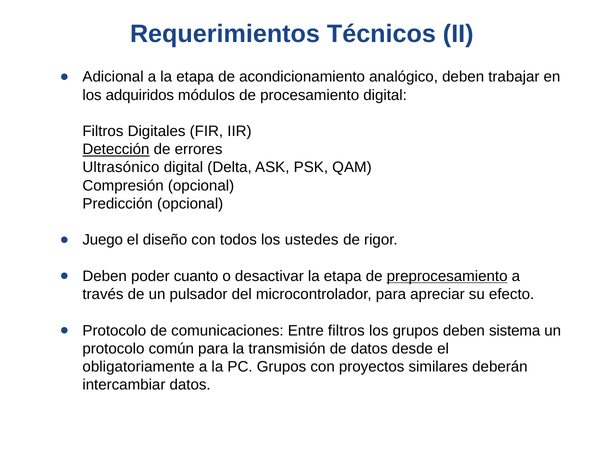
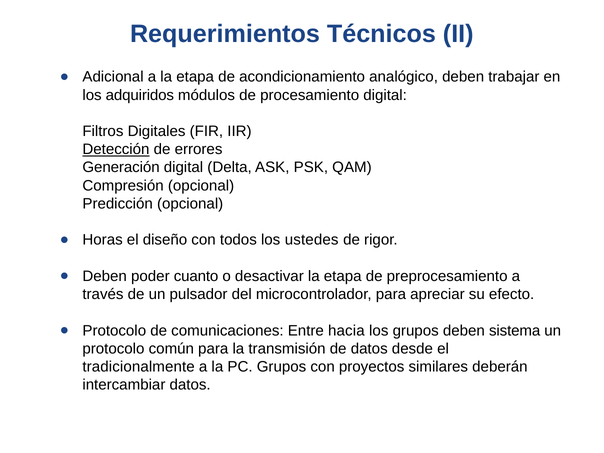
Ultrasónico: Ultrasónico -> Generación (121, 168)
Juego: Juego -> Horas (103, 240)
preprocesamiento underline: present -> none (447, 276)
Entre filtros: filtros -> hacia (346, 331)
obligatoriamente: obligatoriamente -> tradicionalmente (139, 367)
